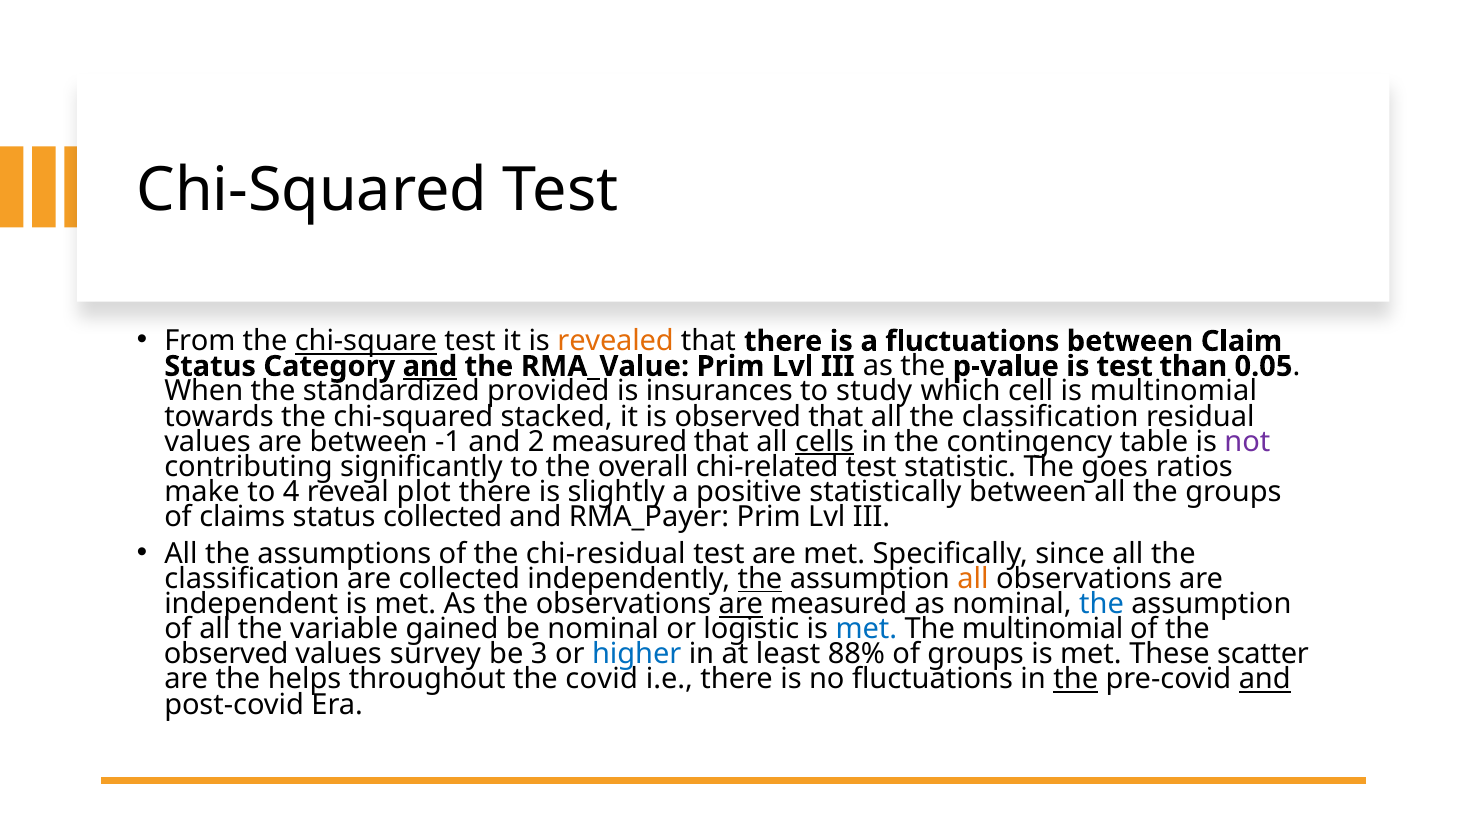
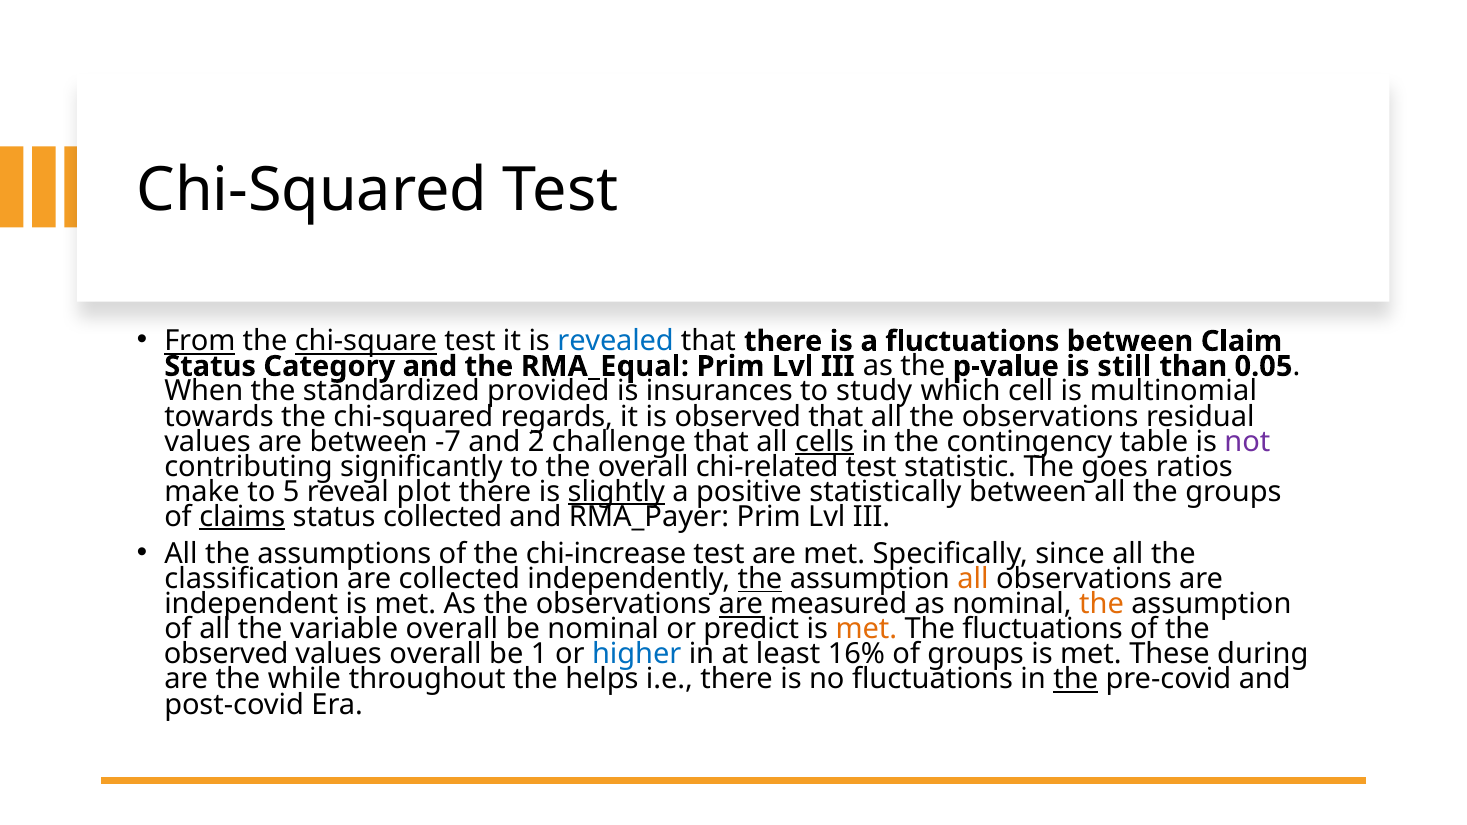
From underline: none -> present (200, 341)
revealed colour: orange -> blue (616, 341)
and underline: present -> none (430, 366)
RMA_Value: RMA_Value -> RMA_Equal (605, 366)
is test: test -> still (1124, 366)
stacked: stacked -> regards (557, 417)
that all the classification: classification -> observations (1050, 417)
-1: -1 -> -7 (448, 442)
2 measured: measured -> challenge (619, 442)
4: 4 -> 5 (291, 492)
slightly underline: none -> present (616, 492)
claims underline: none -> present (242, 517)
chi-residual: chi-residual -> chi-increase (606, 554)
the colour: blue -> orange (1102, 604)
variable gained: gained -> overall (452, 629)
logistic: logistic -> predict (751, 629)
met colour: blue -> orange (866, 629)
The multinomial: multinomial -> fluctuations (1043, 629)
values survey: survey -> overall (436, 654)
3: 3 -> 1 (539, 654)
88%: 88% -> 16% (856, 654)
scatter: scatter -> during (1263, 654)
helps: helps -> while (304, 680)
covid: covid -> helps (602, 680)
and underline: present -> none (1265, 680)
